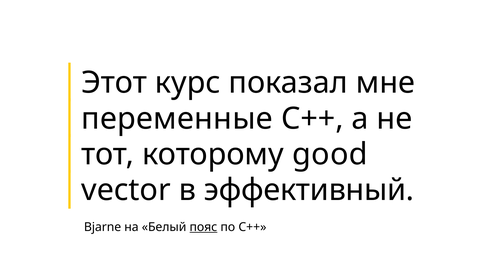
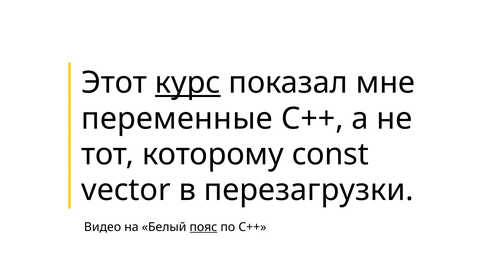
курс underline: none -> present (188, 83)
good: good -> const (330, 154)
эффективный: эффективный -> перезагрузки (309, 190)
Bjarne: Bjarne -> Видео (103, 227)
